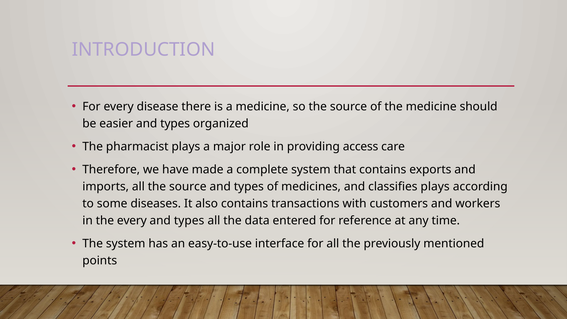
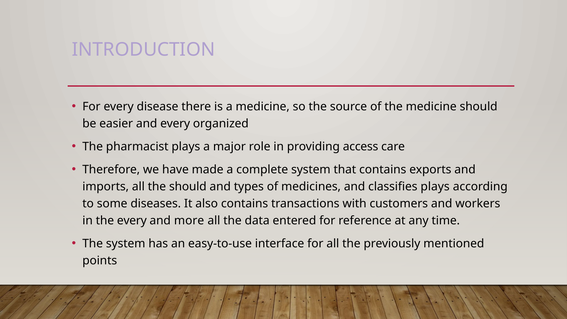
easier and types: types -> every (175, 124)
all the source: source -> should (188, 186)
types: types -> more (189, 220)
